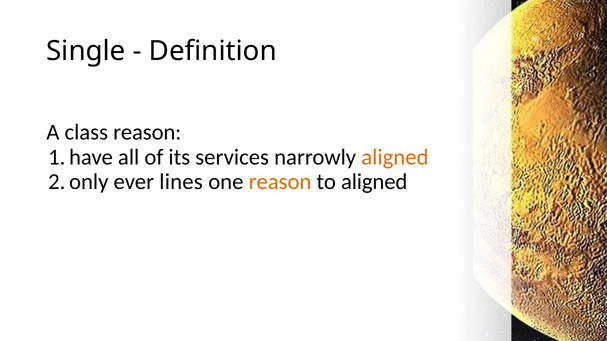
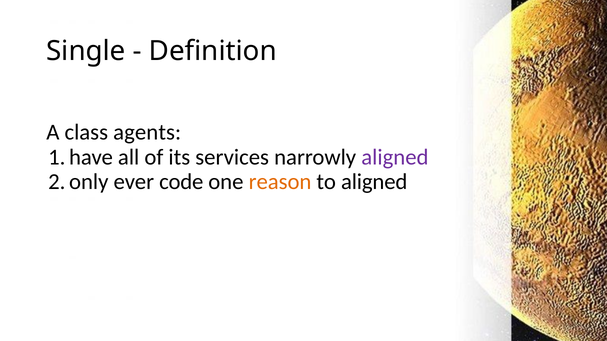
class reason: reason -> agents (147, 133)
aligned colour: orange -> purple (395, 157)
lines: lines -> code (181, 182)
